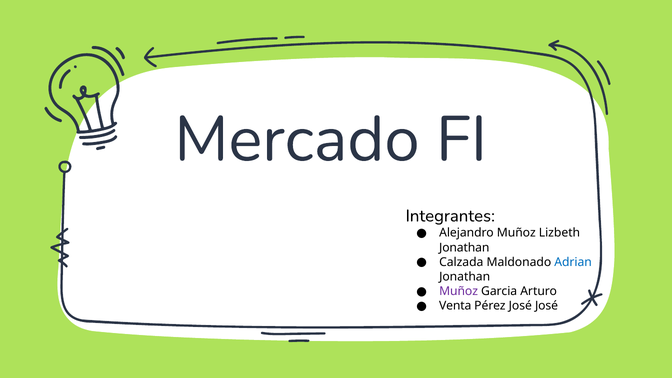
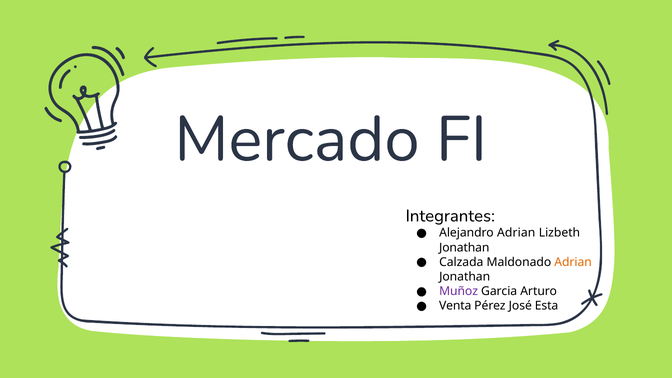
Alejandro Muñoz: Muñoz -> Adrian (516, 233)
Adrian colour: blue -> orange (573, 262)
José José: José -> Esta (547, 306)
